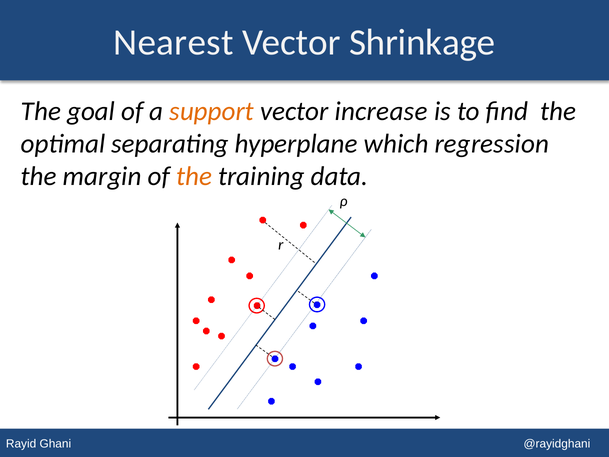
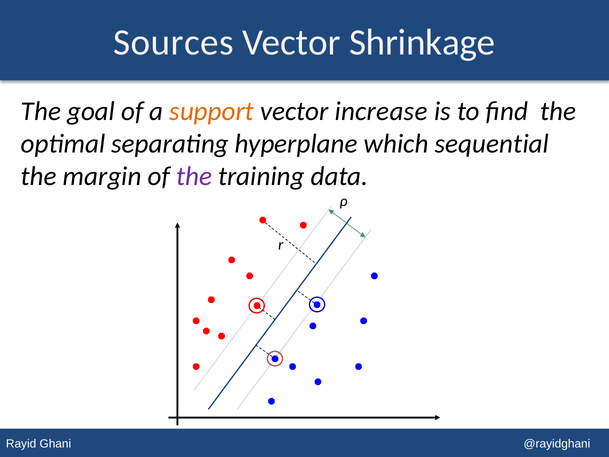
Nearest: Nearest -> Sources (173, 42)
regression: regression -> sequential (492, 144)
the colour: orange -> purple (194, 176)
